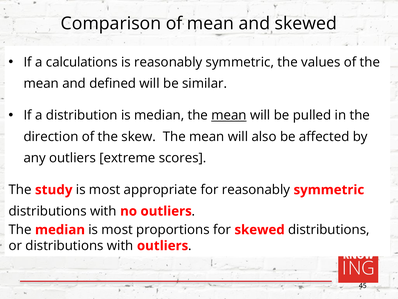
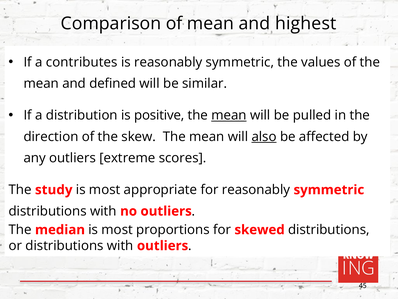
and skewed: skewed -> highest (306, 24)
calculations: calculations -> contributes (82, 62)
is median: median -> positive (159, 115)
also underline: none -> present (264, 136)
